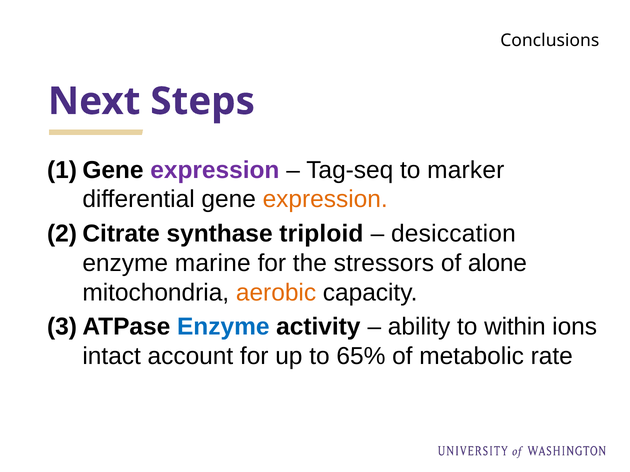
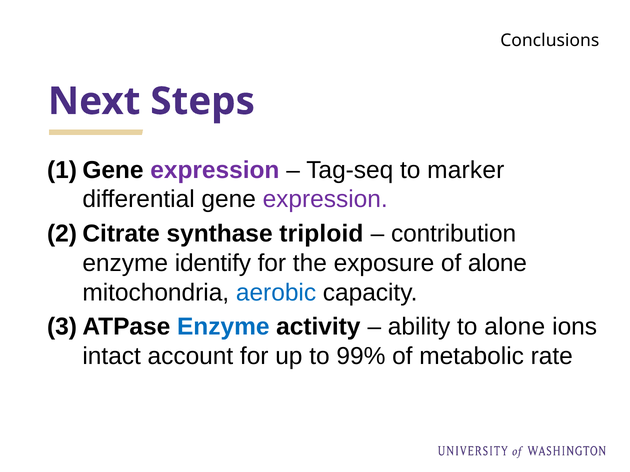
expression colour: orange -> purple (325, 200)
desiccation: desiccation -> contribution (454, 234)
marine: marine -> identify (213, 263)
stressors: stressors -> exposure (384, 263)
aerobic colour: orange -> blue (276, 293)
to within: within -> alone (515, 327)
65%: 65% -> 99% (361, 357)
